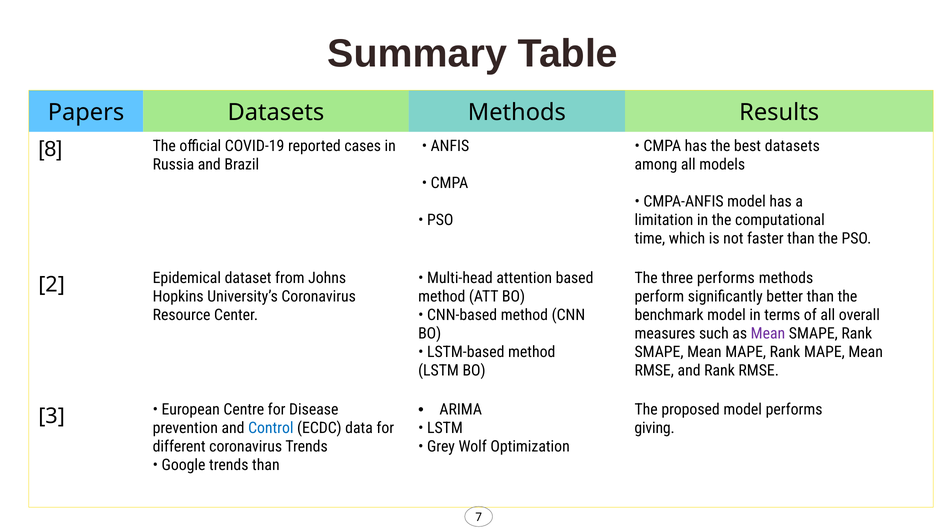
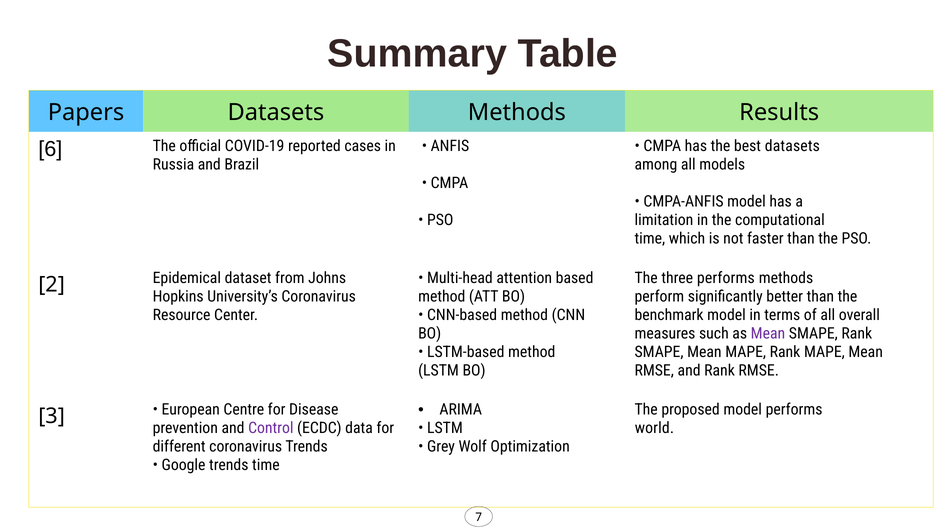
8: 8 -> 6 (50, 149)
Control colour: blue -> purple (271, 428)
giving: giving -> world (654, 428)
trends than: than -> time (266, 465)
